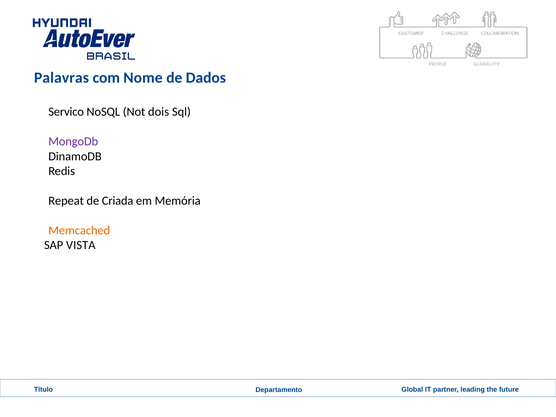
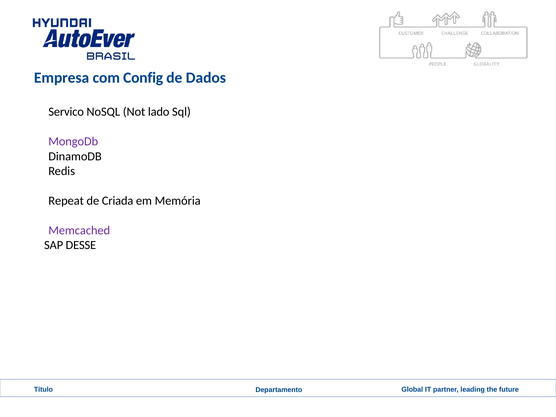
Palavras: Palavras -> Empresa (62, 78)
Nome: Nome -> Config (143, 78)
dois: dois -> lado (159, 112)
Memcached colour: orange -> purple (79, 230)
VISTA: VISTA -> DESSE (81, 245)
